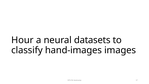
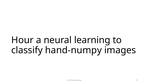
datasets: datasets -> learning (92, 40)
hand-images: hand-images -> hand-numpy (73, 50)
